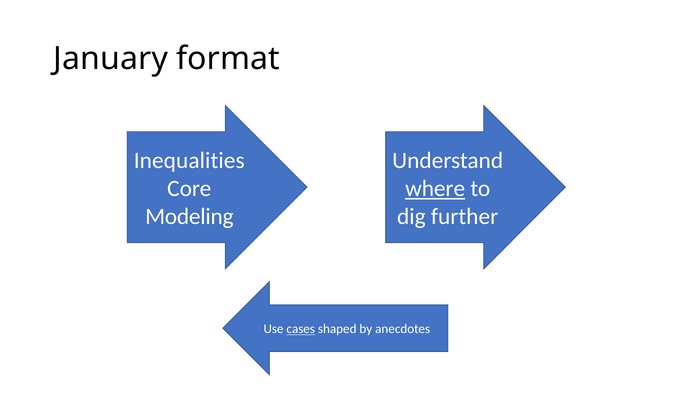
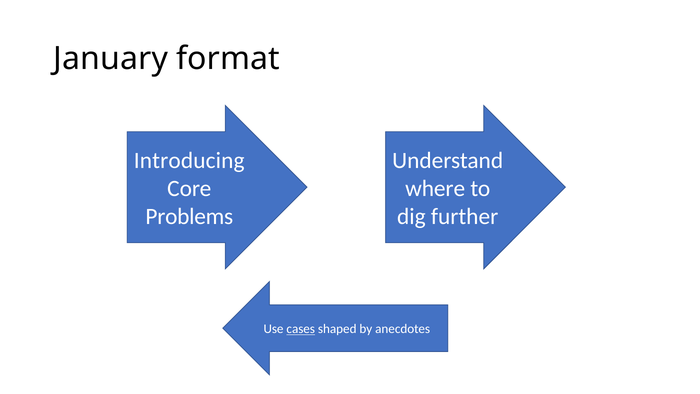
Inequalities: Inequalities -> Introducing (189, 161)
where underline: present -> none (435, 189)
Modeling: Modeling -> Problems (189, 217)
